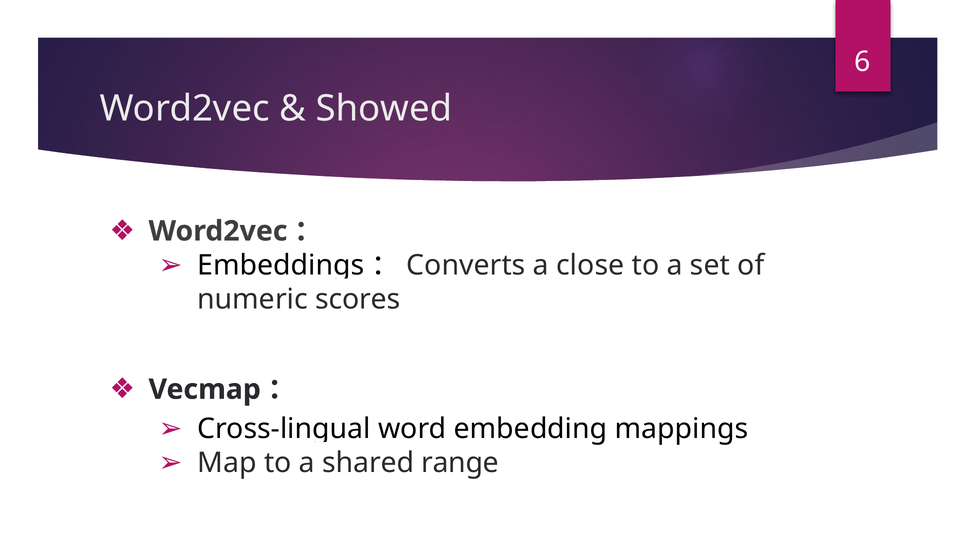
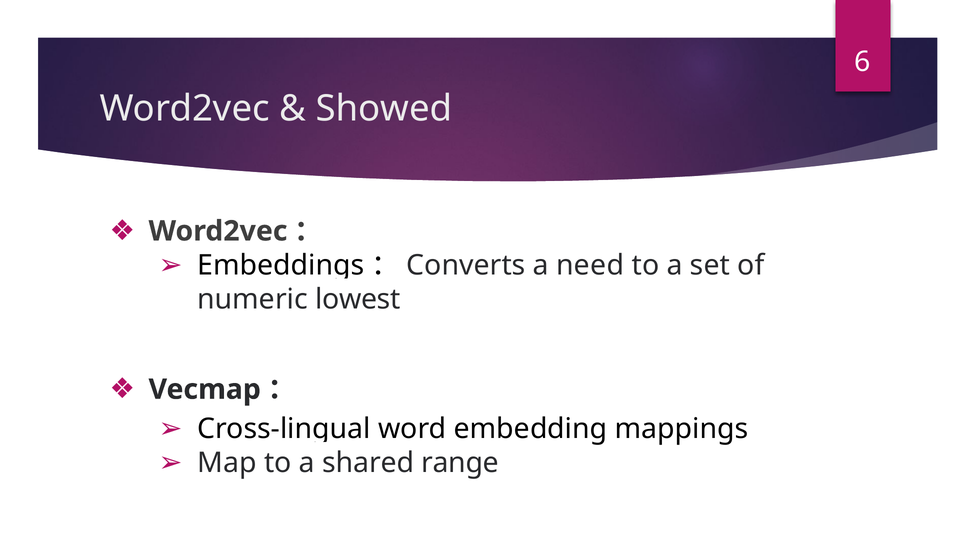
close: close -> need (590, 265)
scores: scores -> lowest (358, 299)
